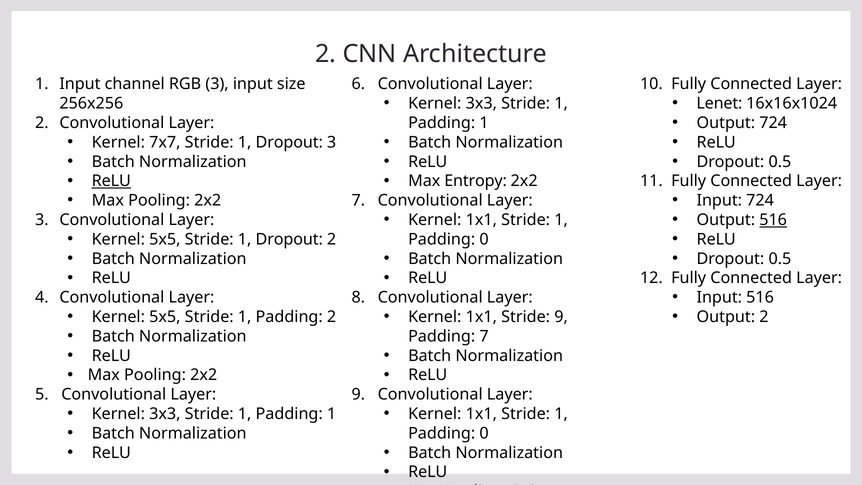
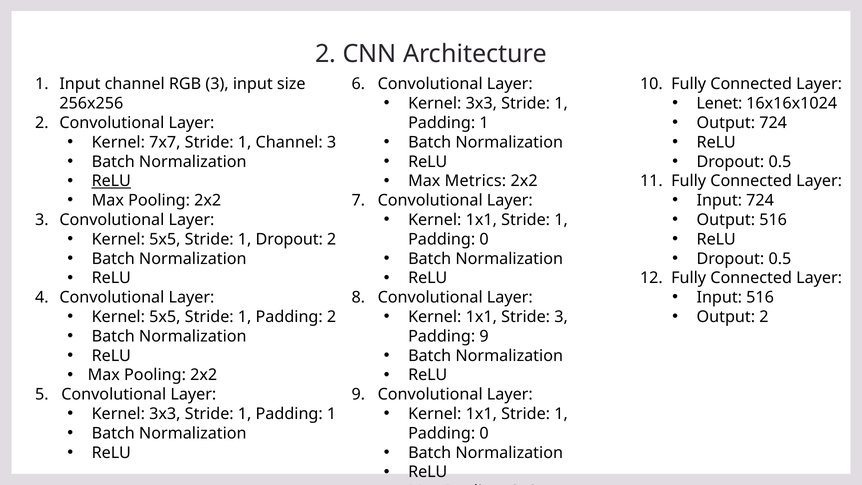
7x7 Stride 1 Dropout: Dropout -> Channel (289, 142)
Entropy: Entropy -> Metrics (475, 181)
516 underline: present -> none (773, 220)
Stride 9: 9 -> 3 (561, 317)
Padding 7: 7 -> 9 (484, 336)
